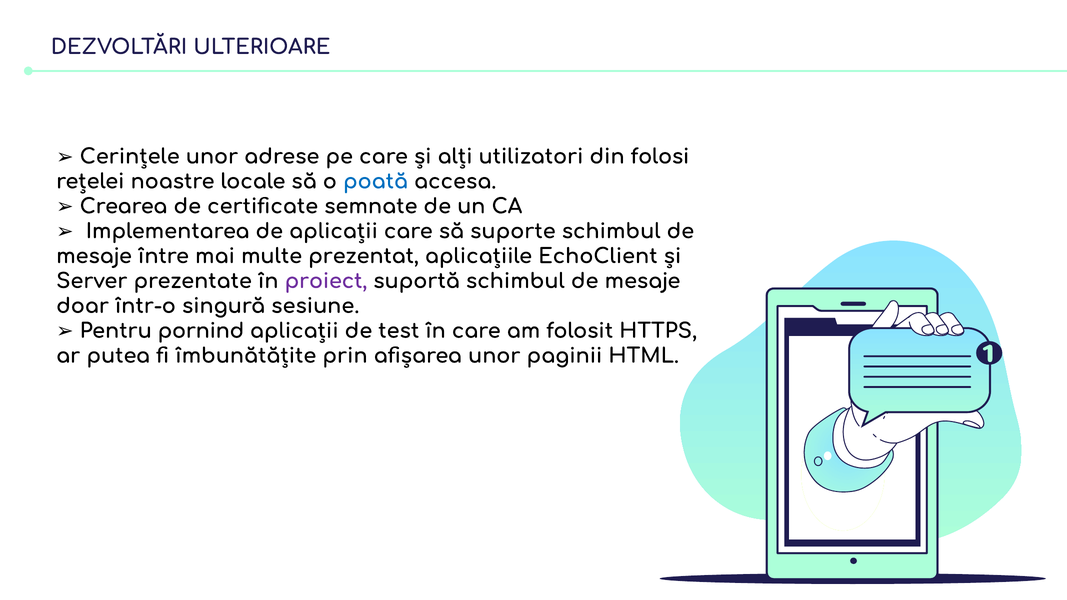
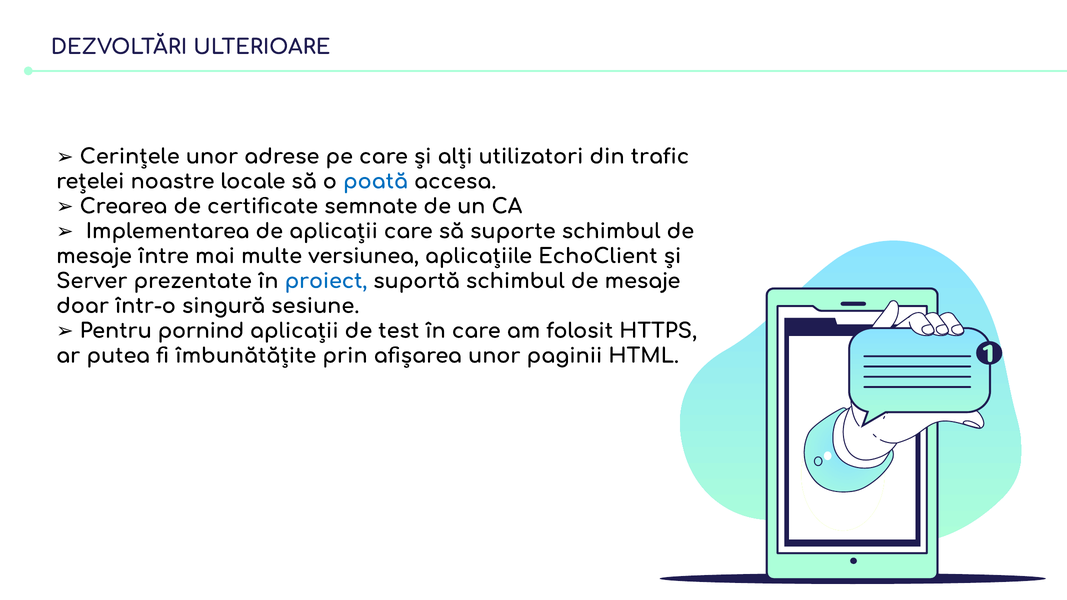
folosi: folosi -> trafic (660, 157)
prezentat: prezentat -> versiunea (364, 256)
proiect colour: purple -> blue (326, 281)
